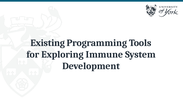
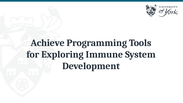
Existing: Existing -> Achieve (48, 43)
